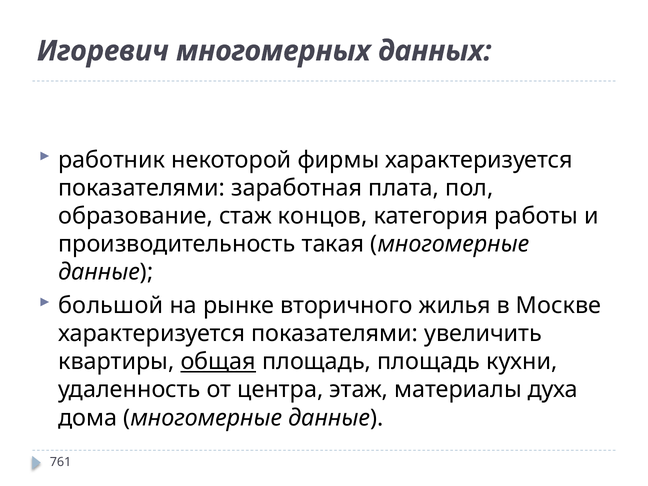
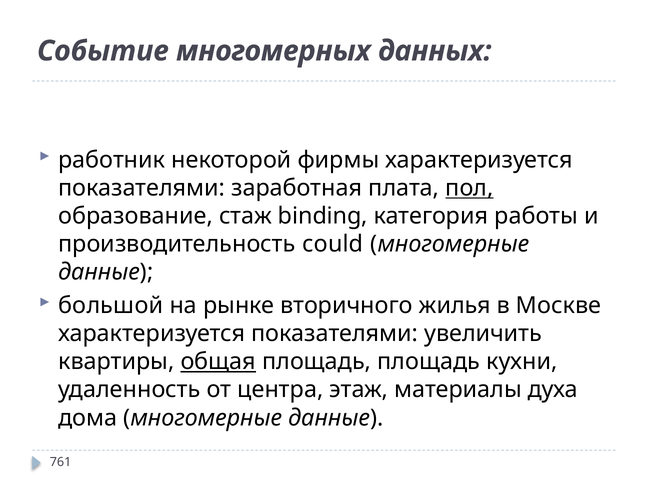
Игоревич: Игоревич -> Событие (103, 51)
пол underline: none -> present (469, 188)
концов: концов -> binding (323, 216)
такая: такая -> could (333, 244)
